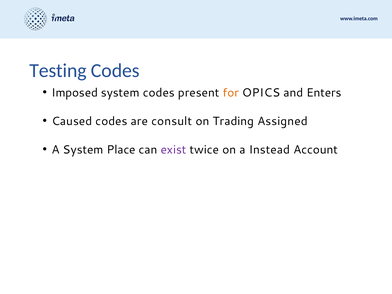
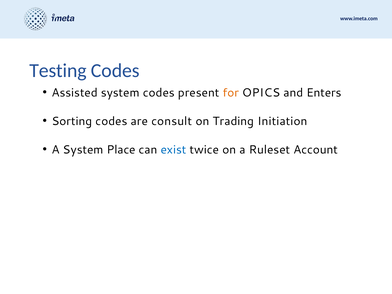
Imposed: Imposed -> Assisted (75, 93)
Caused: Caused -> Sorting (72, 121)
Assigned: Assigned -> Initiation (282, 121)
exist colour: purple -> blue (174, 150)
Instead: Instead -> Ruleset (269, 150)
